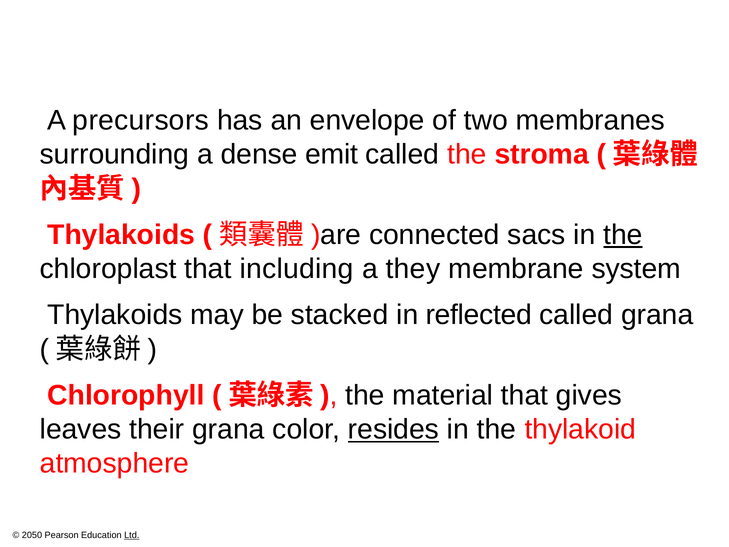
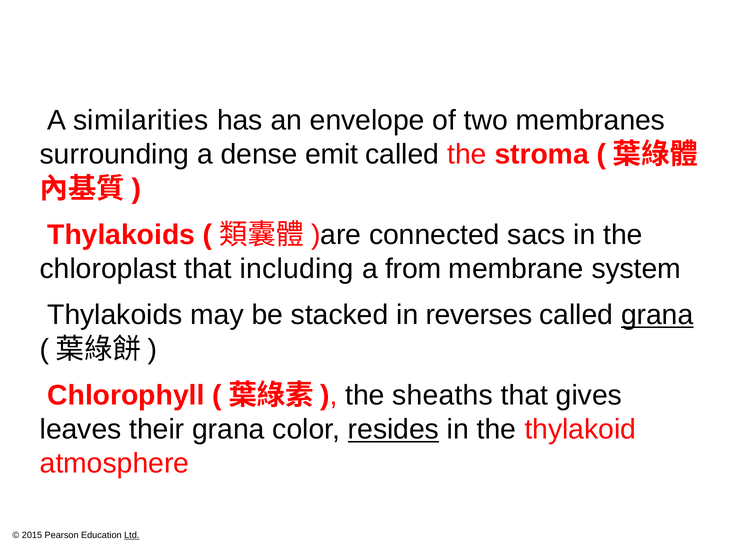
precursors: precursors -> similarities (141, 120)
the underline: present -> none (623, 235)
they: they -> from (413, 269)
reflected: reflected -> reverses (479, 315)
grana underline: none -> present (657, 315)
material: material -> sheaths (443, 395)
2050: 2050 -> 2015 (32, 535)
